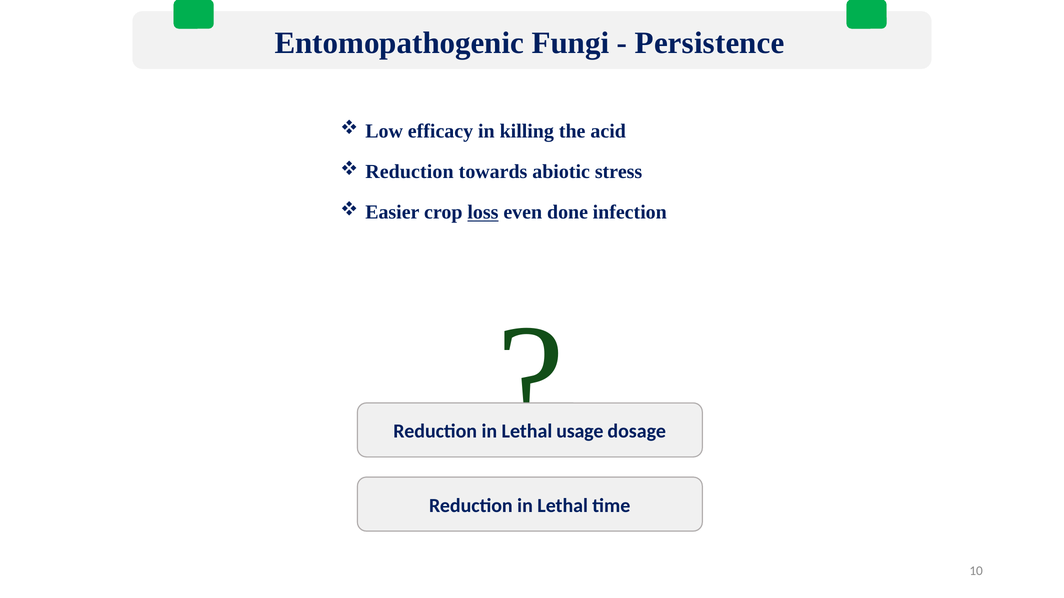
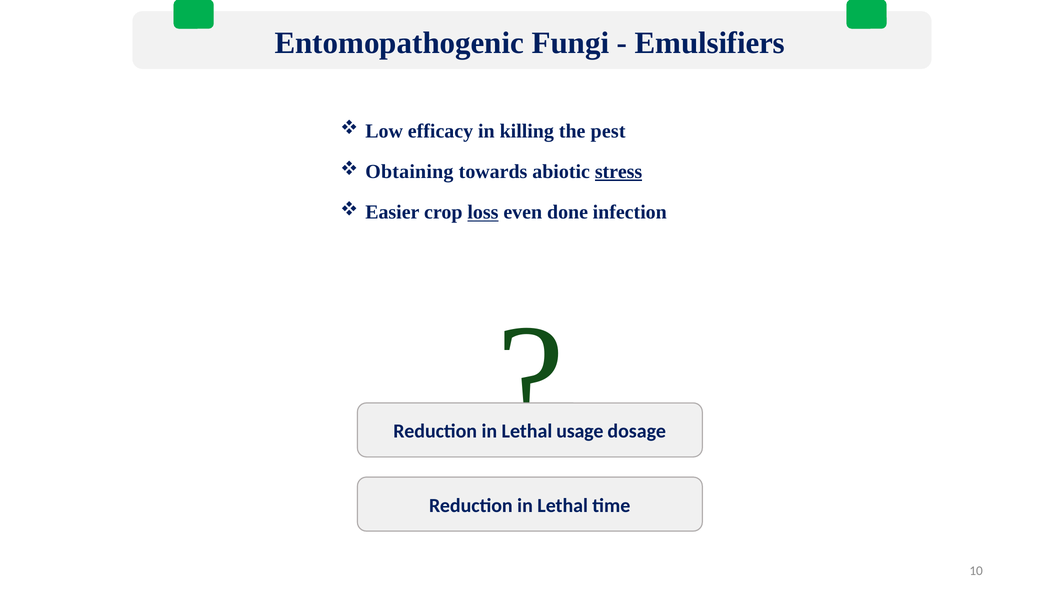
Persistence: Persistence -> Emulsifiers (710, 43)
acid: acid -> pest (608, 131)
Reduction: Reduction -> Obtaining (409, 172)
stress underline: none -> present (619, 172)
